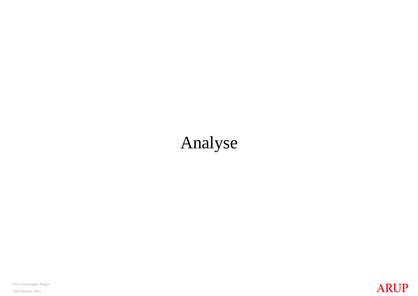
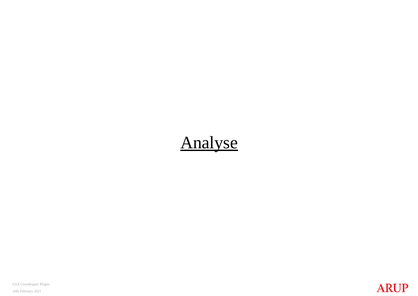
Analyse underline: none -> present (209, 143)
